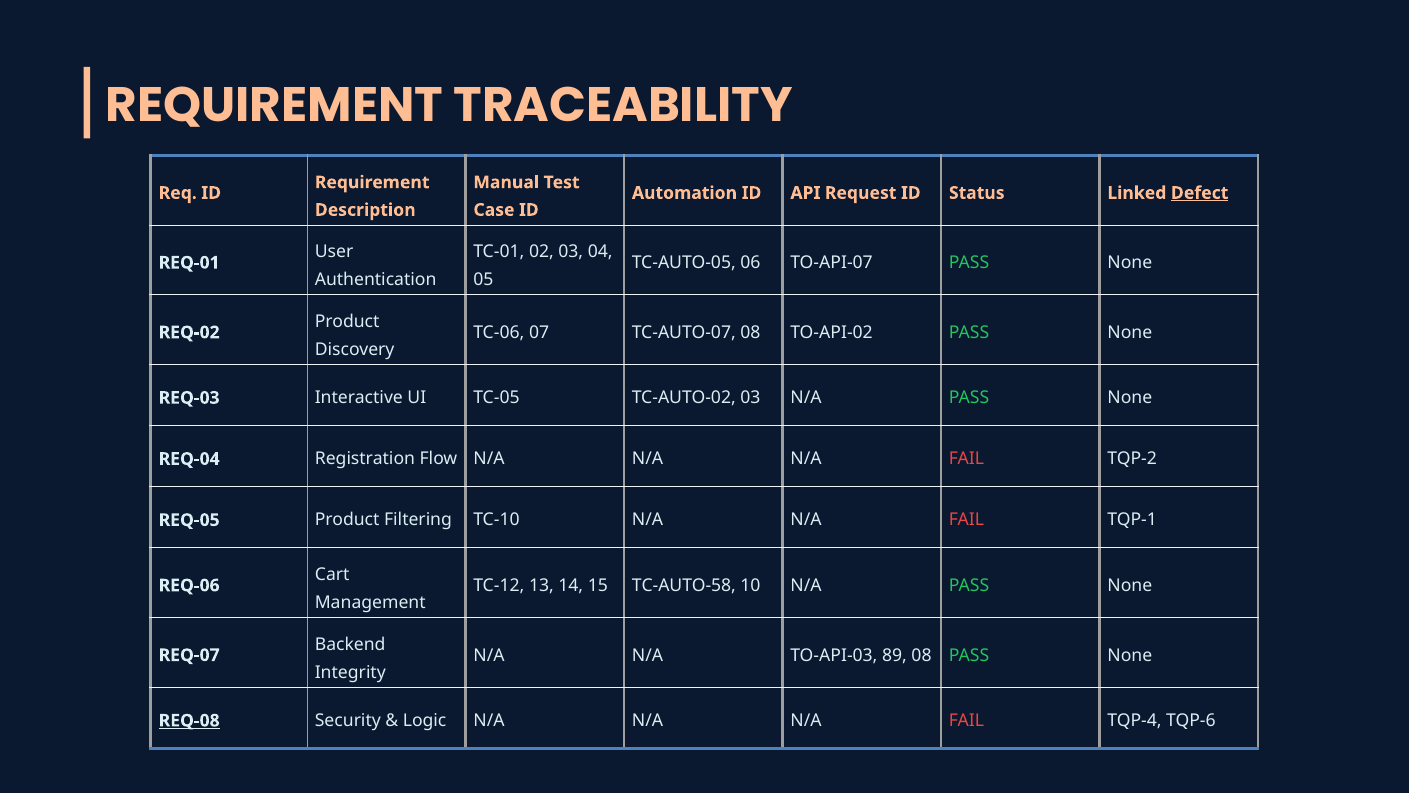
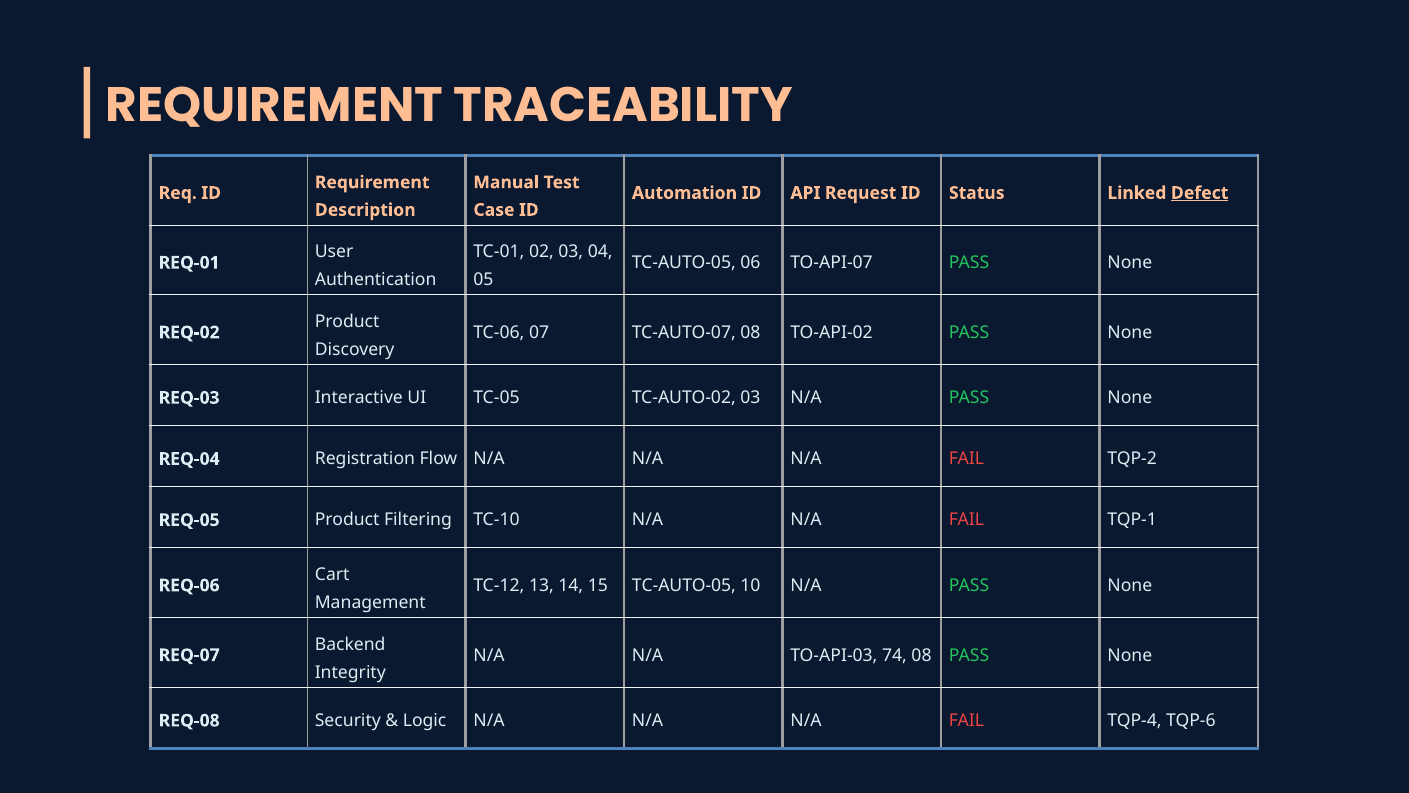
15 TC-AUTO-58: TC-AUTO-58 -> TC-AUTO-05 (684, 585)
89: 89 -> 74 (894, 655)
REQ-08 underline: present -> none (189, 720)
